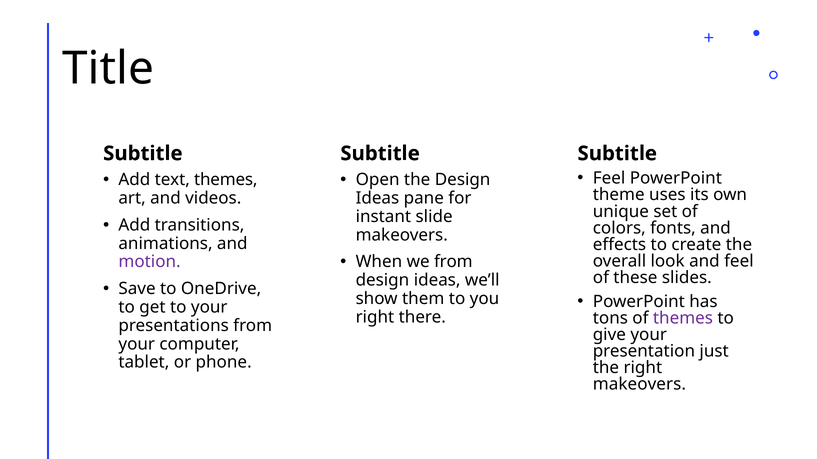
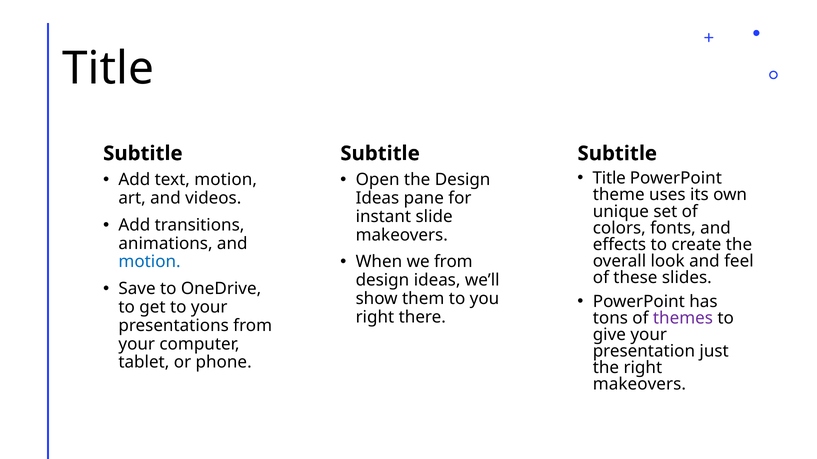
Feel: Feel -> Title (609, 179)
text themes: themes -> motion (226, 180)
motion colour: purple -> blue (150, 262)
